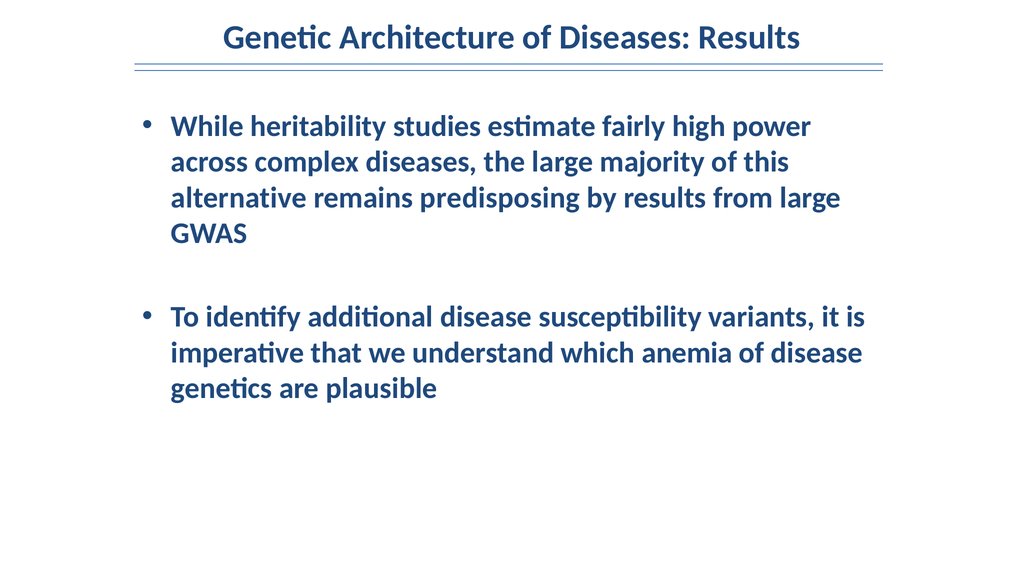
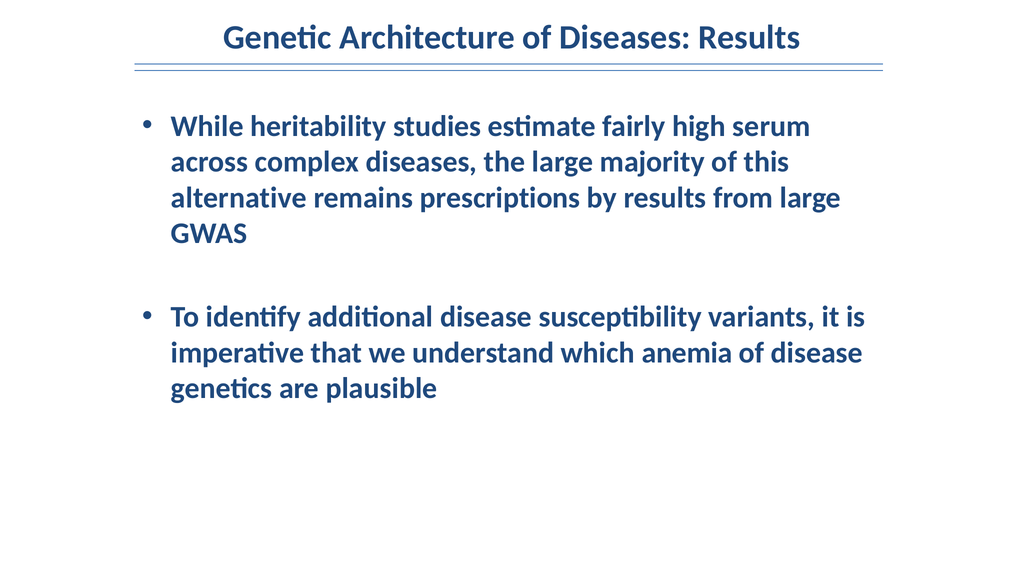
power: power -> serum (772, 126)
predisposing: predisposing -> prescriptions (500, 198)
